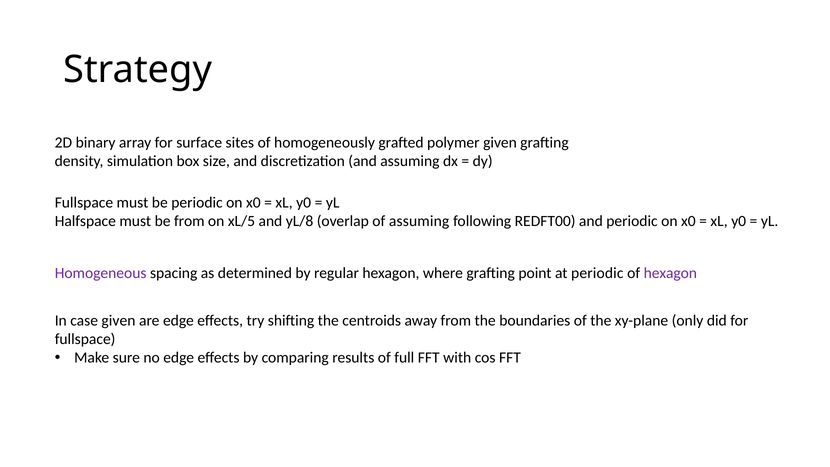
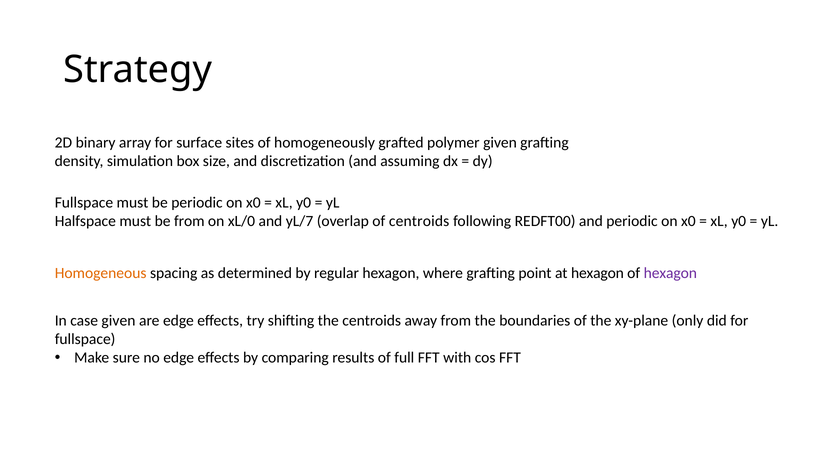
xL/5: xL/5 -> xL/0 (241, 221)
yL/8: yL/8 -> yL/7 (300, 221)
of assuming: assuming -> centroids (419, 221)
Homogeneous colour: purple -> orange (101, 273)
at periodic: periodic -> hexagon (597, 273)
